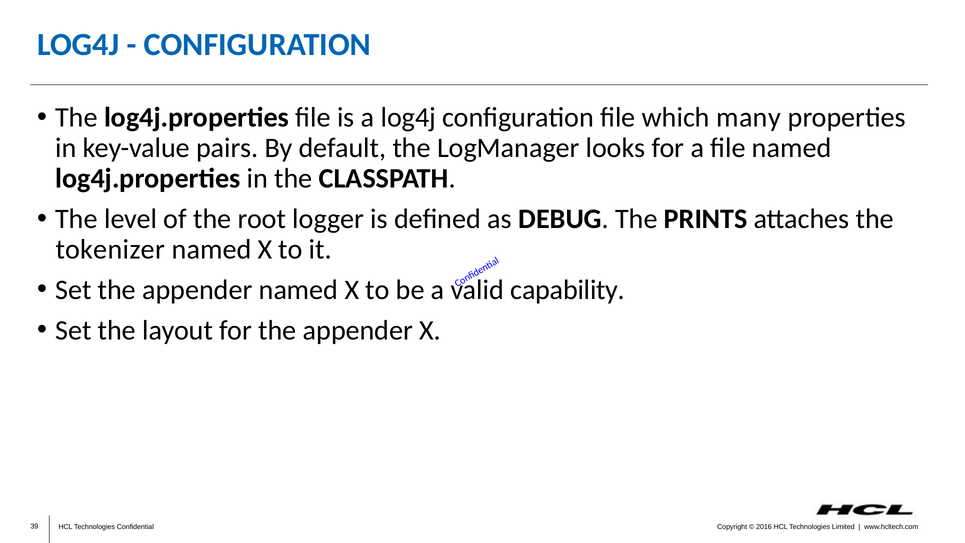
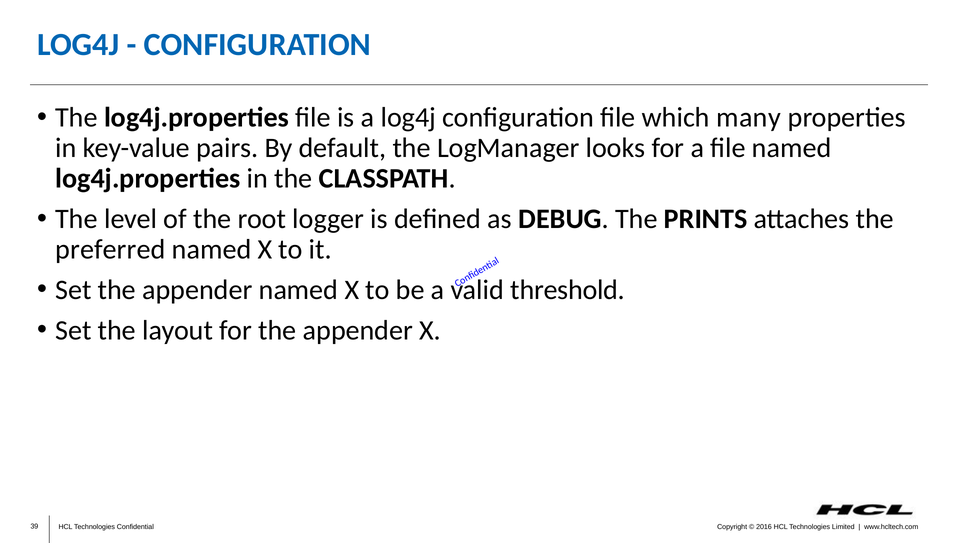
tokenizer: tokenizer -> preferred (110, 249)
capability: capability -> threshold (568, 290)
